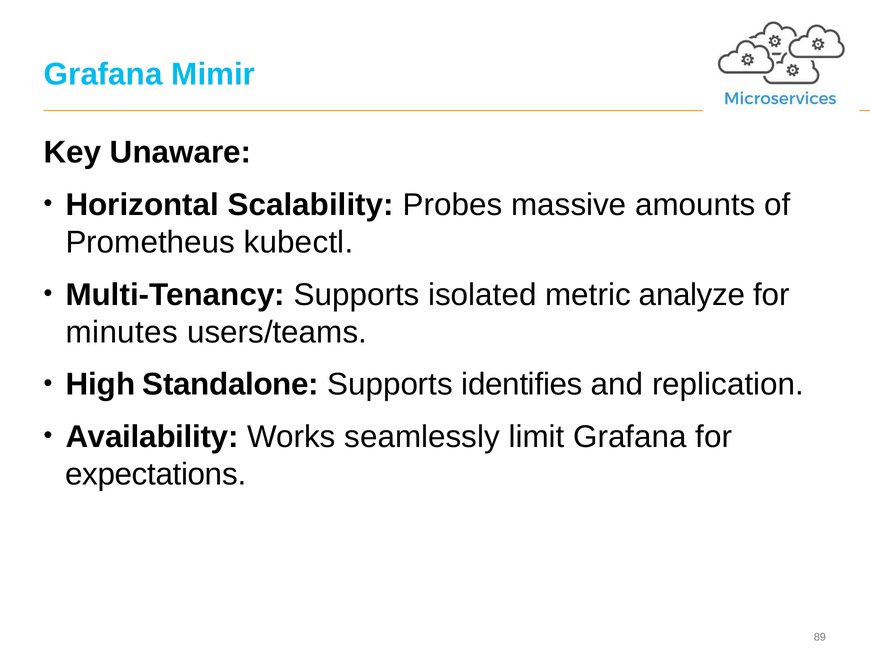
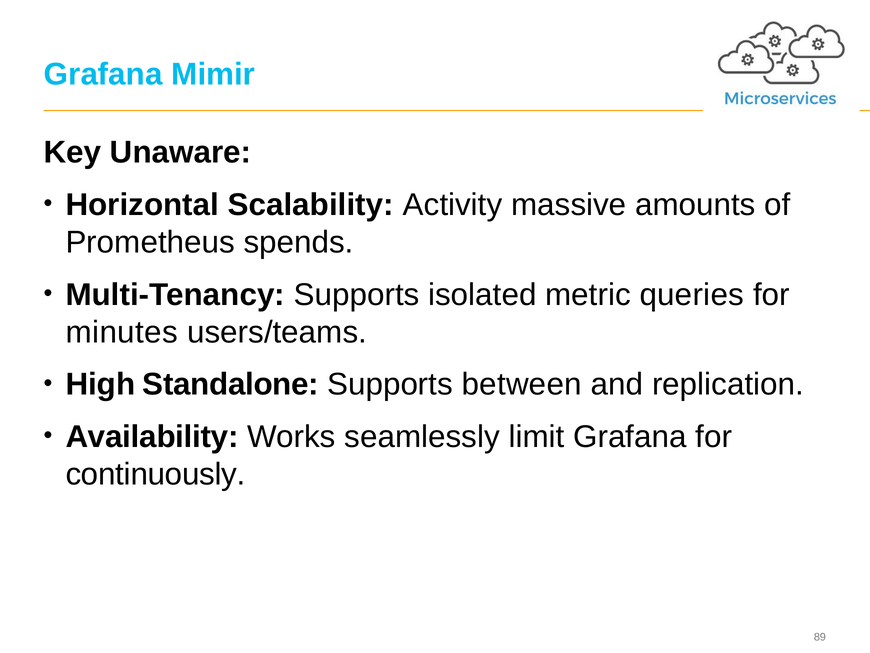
Probes: Probes -> Activity (453, 205)
kubectl: kubectl -> spends (299, 242)
analyze: analyze -> queries (692, 294)
identifies: identifies -> between (522, 384)
expectations: expectations -> continuously (156, 474)
